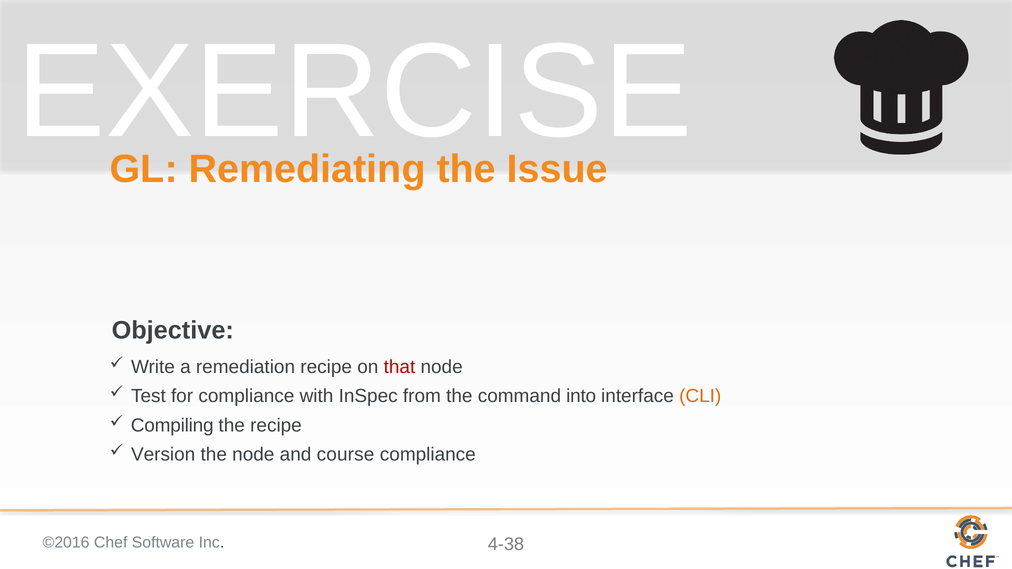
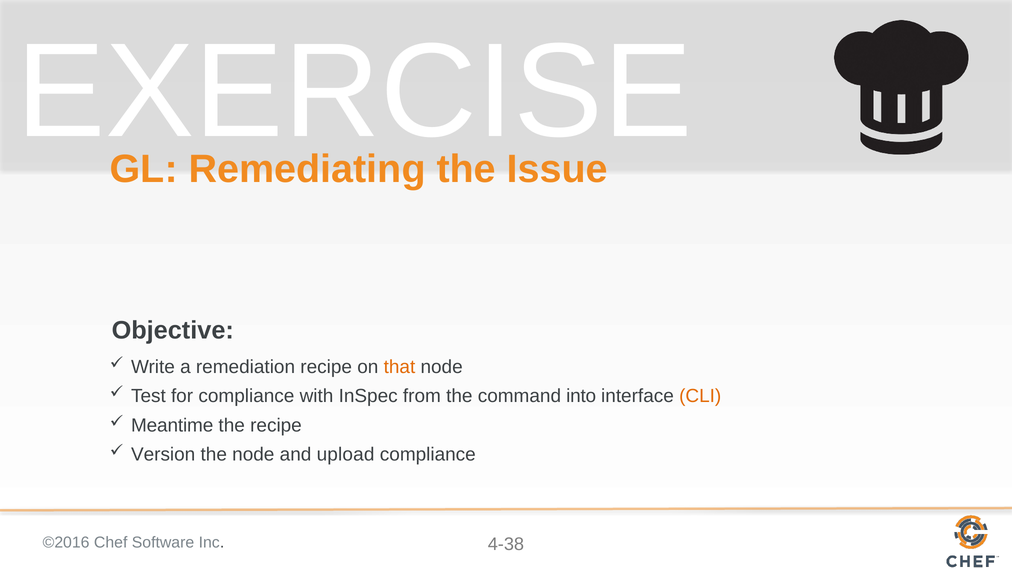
that colour: red -> orange (399, 367)
Compiling: Compiling -> Meantime (172, 425)
course: course -> upload (346, 455)
